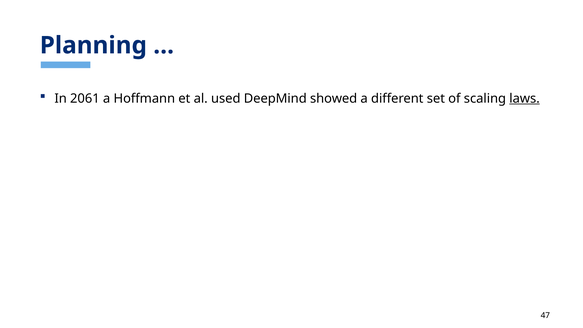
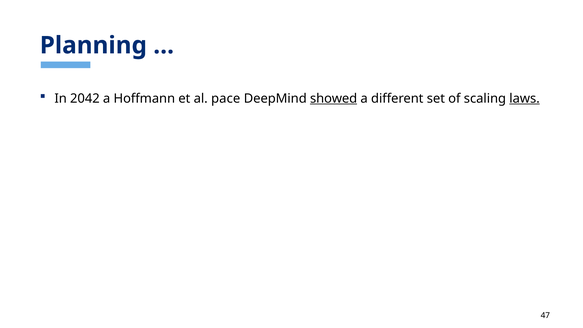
2061: 2061 -> 2042 (85, 98)
used: used -> pace (226, 98)
showed underline: none -> present (334, 98)
